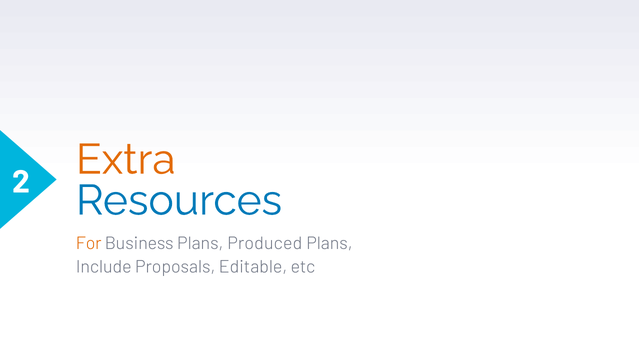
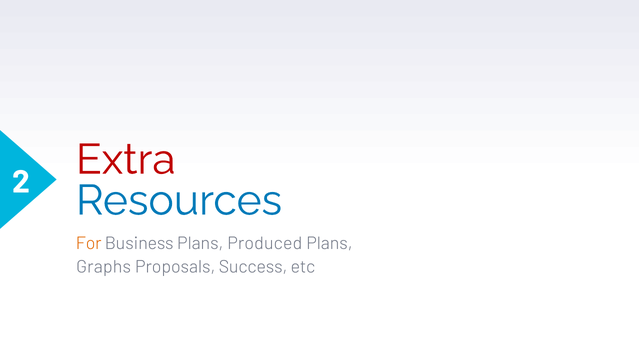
Extra colour: orange -> red (126, 160)
Include: Include -> Graphs (104, 267)
Editable: Editable -> Success (253, 267)
